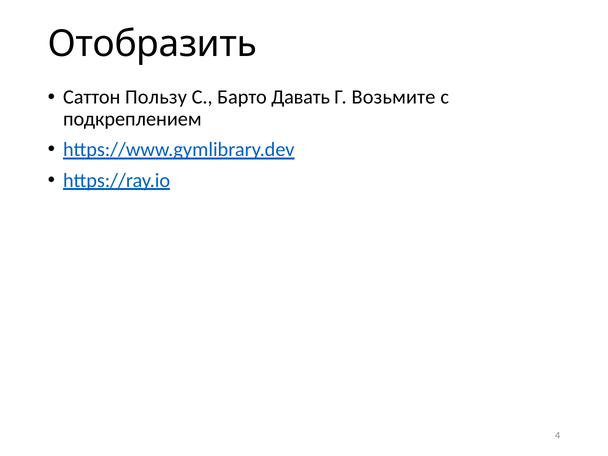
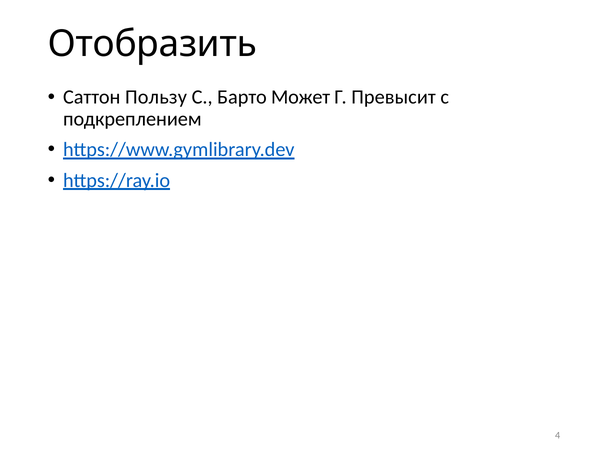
Давать: Давать -> Может (301, 97)
Возьмите: Возьмите -> Превысит (394, 97)
